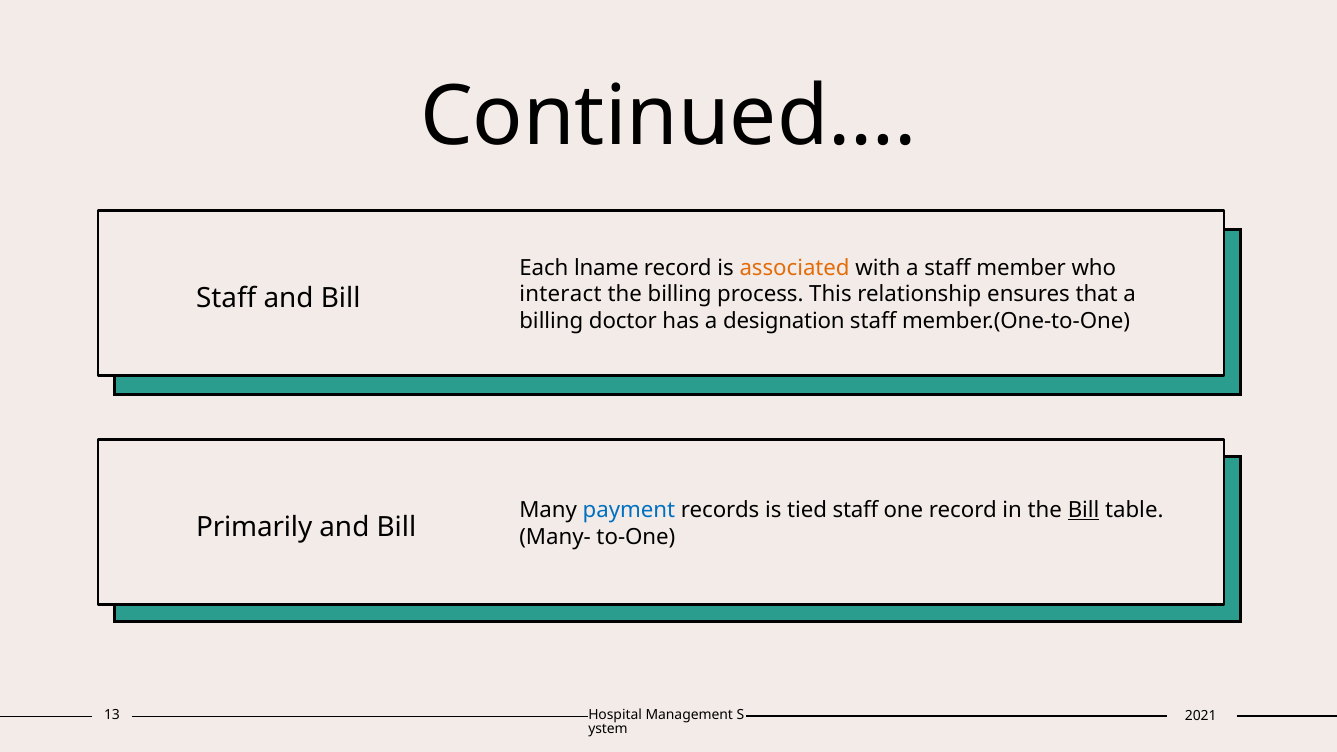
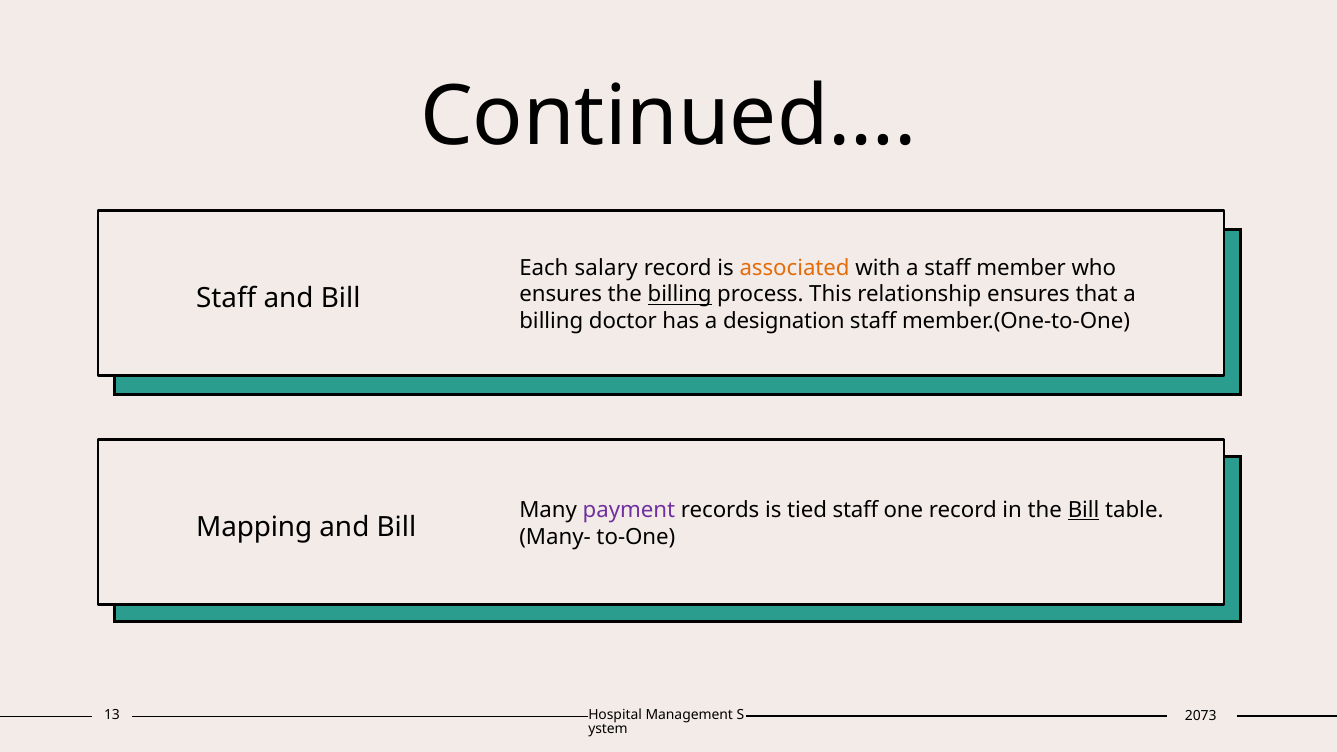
lname: lname -> salary (606, 268)
interact: interact -> ensures (561, 295)
billing underline: none -> present (680, 295)
payment colour: blue -> purple (629, 510)
Primarily: Primarily -> Mapping (254, 527)
2021: 2021 -> 2073 (1201, 716)
